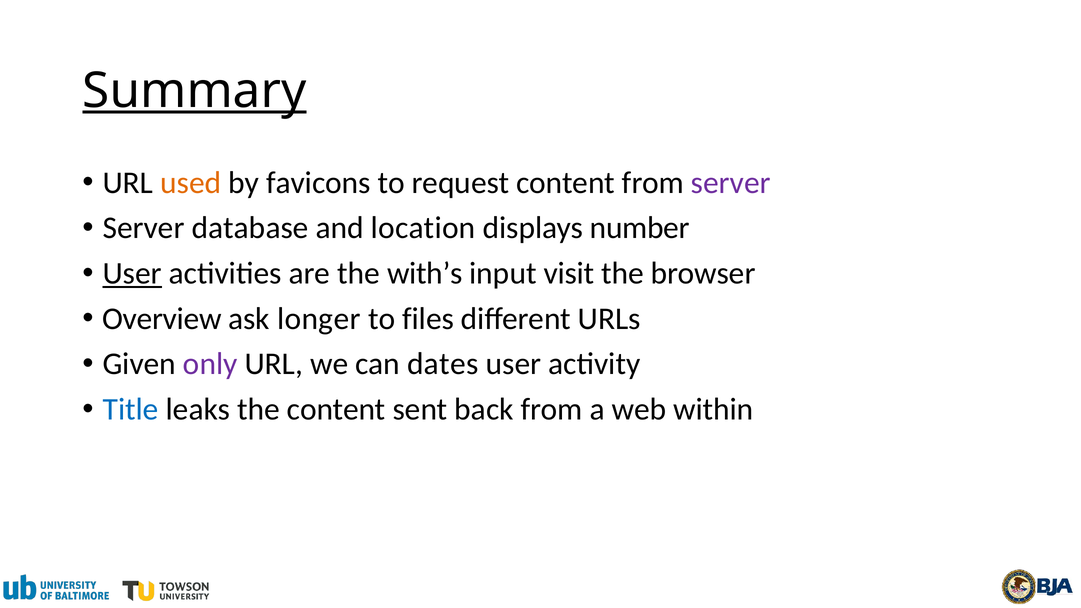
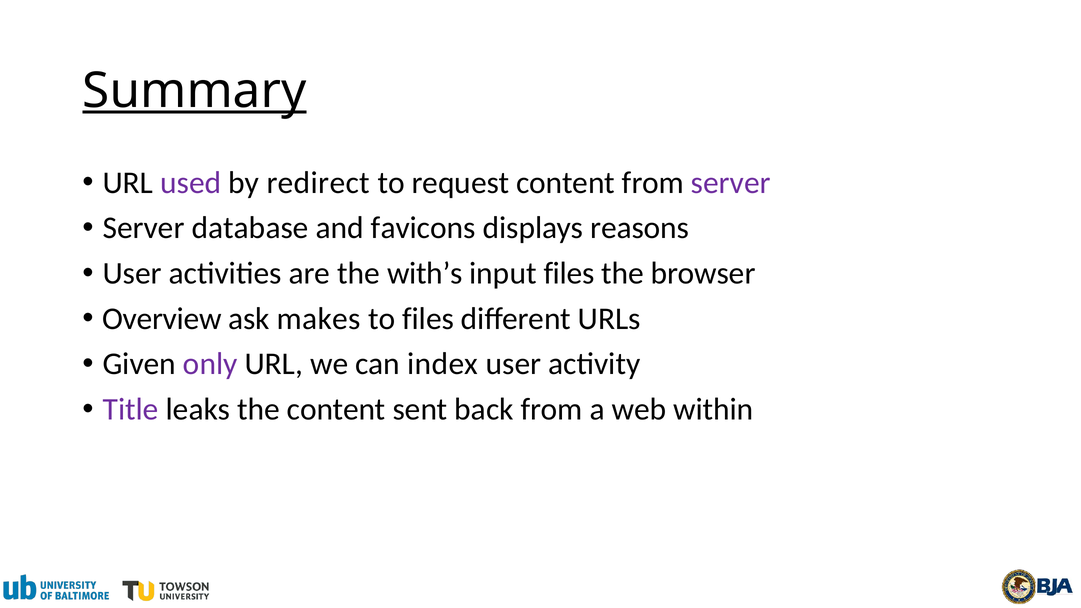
used colour: orange -> purple (191, 183)
favicons: favicons -> redirect (318, 183)
location: location -> favicons (423, 228)
number: number -> reasons (640, 228)
User underline: present -> none (132, 273)
input visit: visit -> files (569, 273)
longer: longer -> makes (319, 319)
dates: dates -> index (443, 364)
Title colour: blue -> purple (131, 409)
